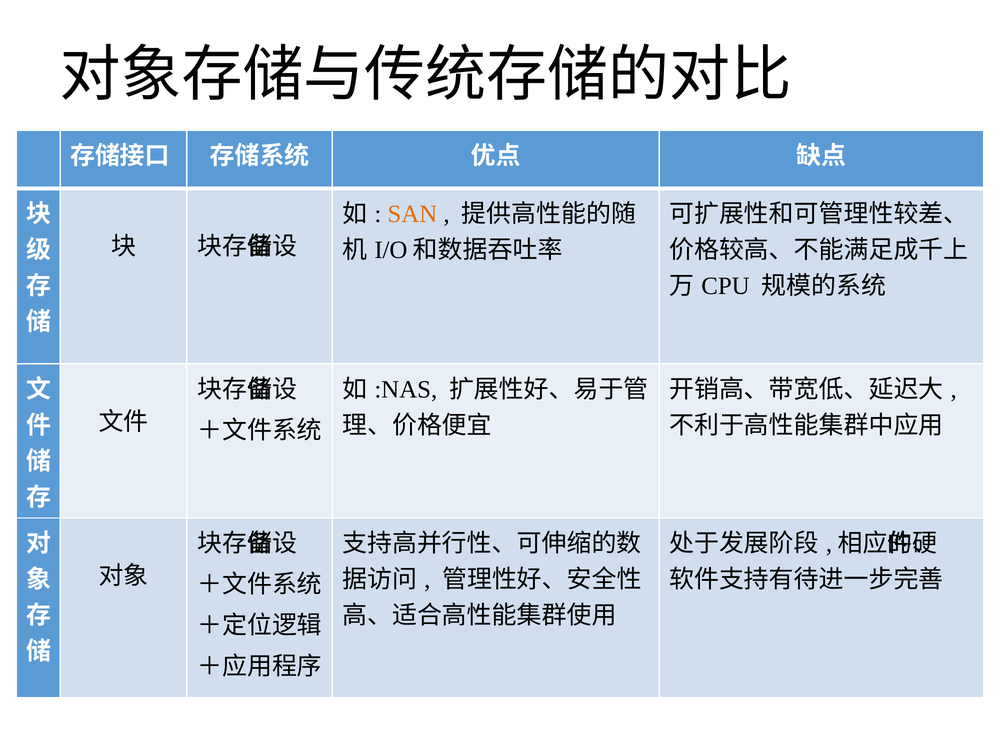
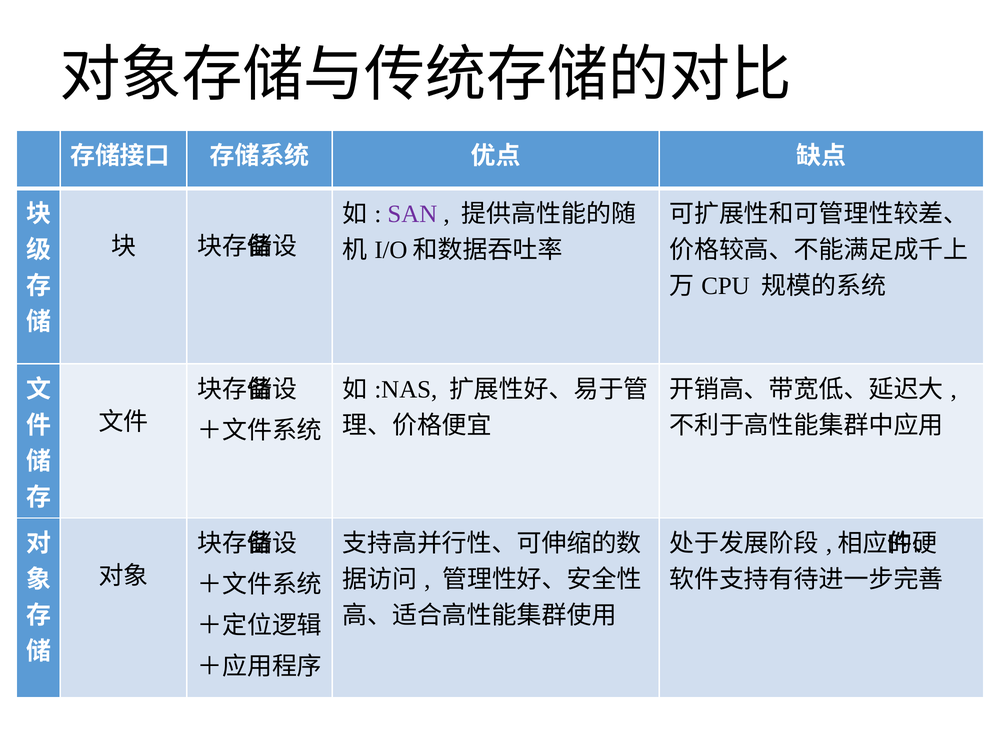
SAN colour: orange -> purple (412, 214)
